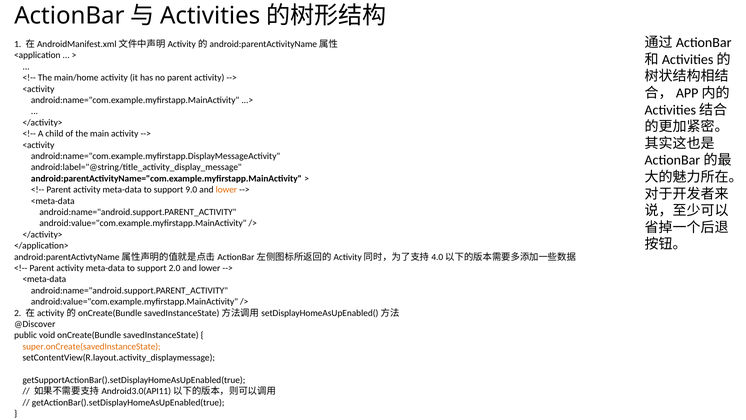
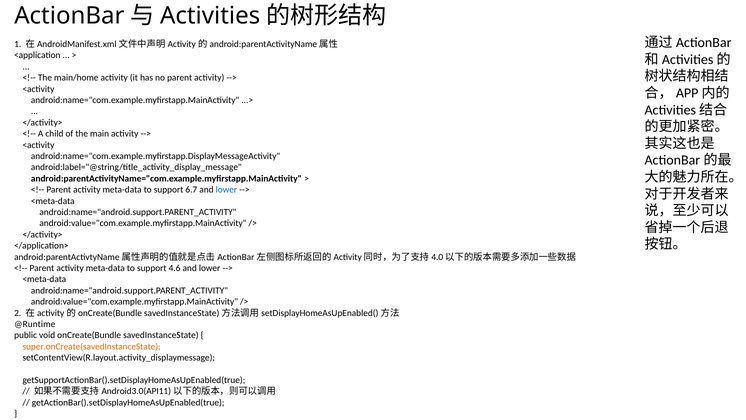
9.0: 9.0 -> 6.7 (191, 190)
lower colour: orange -> blue (226, 190)
2.0: 2.0 -> 4.6 (175, 268)
@Discover: @Discover -> @Runtime (35, 324)
